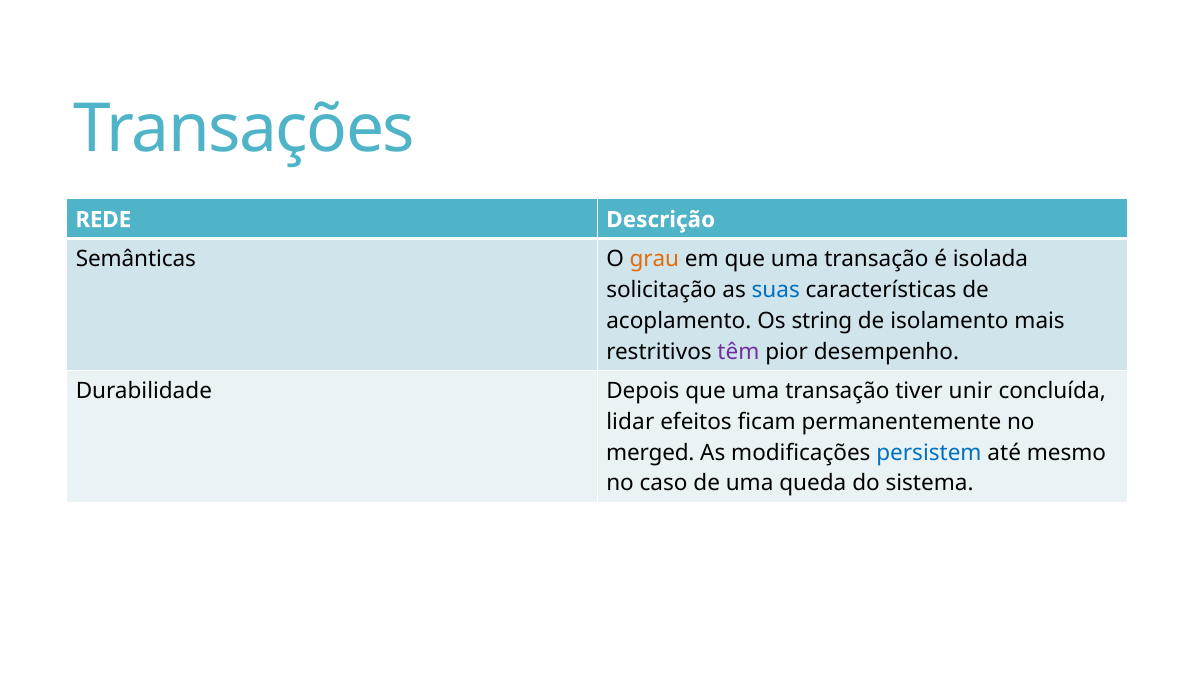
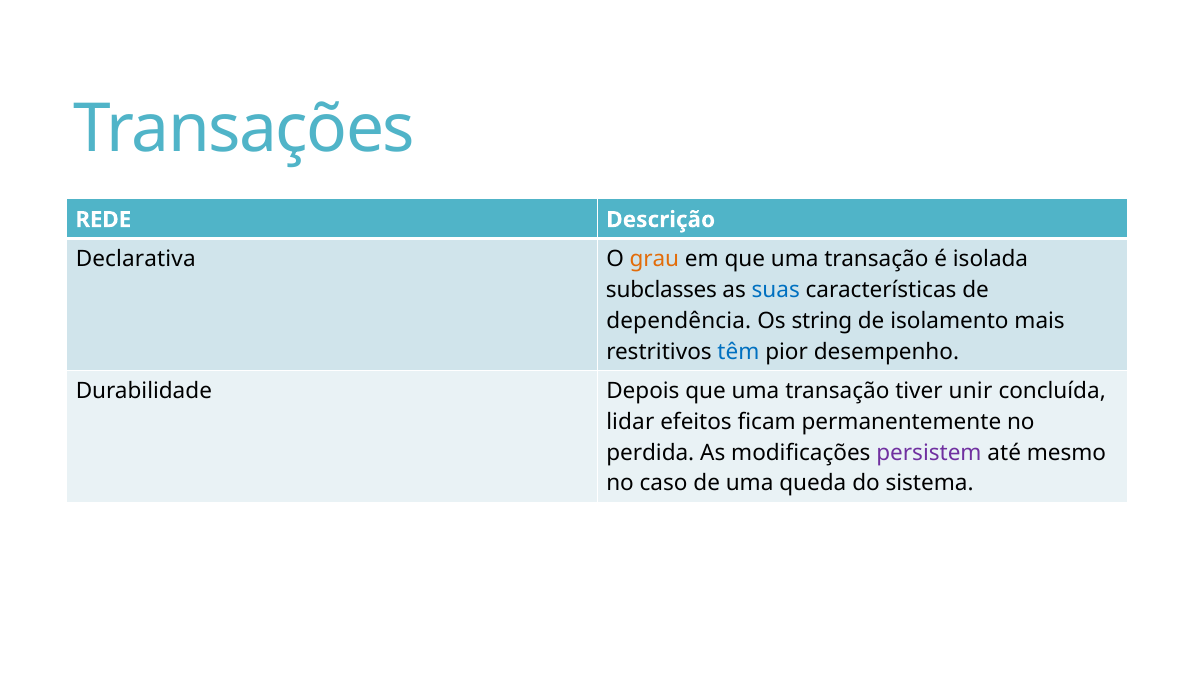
Semânticas: Semânticas -> Declarativa (136, 259)
solicitação: solicitação -> subclasses (661, 290)
acoplamento: acoplamento -> dependência (679, 321)
têm colour: purple -> blue (738, 351)
merged: merged -> perdida (650, 453)
persistem colour: blue -> purple (929, 453)
